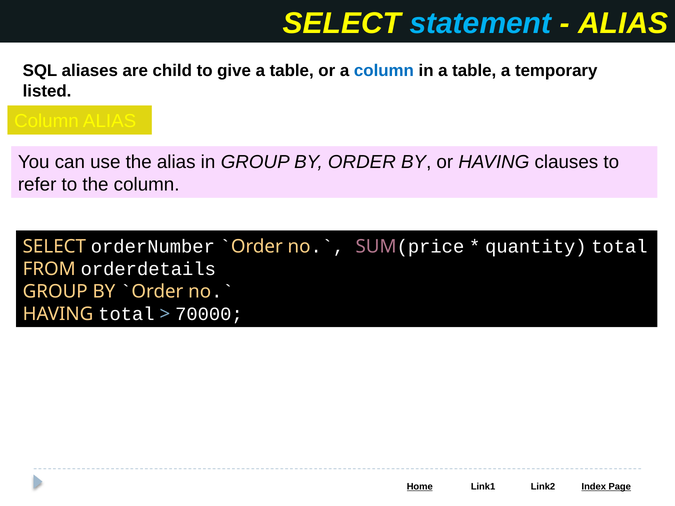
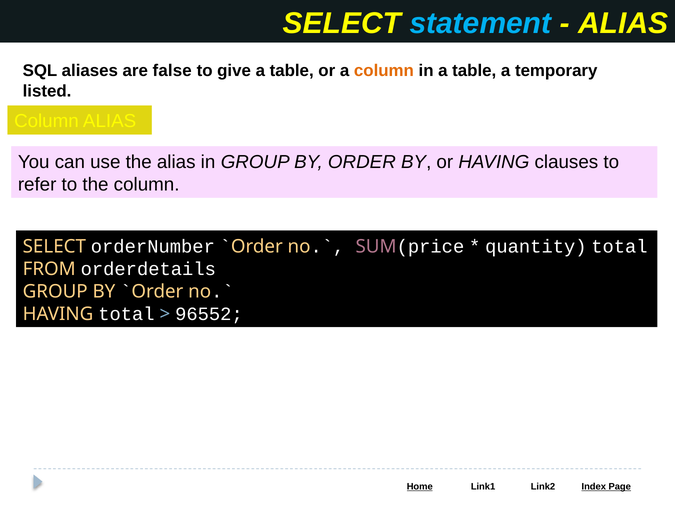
child: child -> false (172, 71)
column colour: blue -> orange (384, 71)
70000: 70000 -> 96552 (209, 314)
